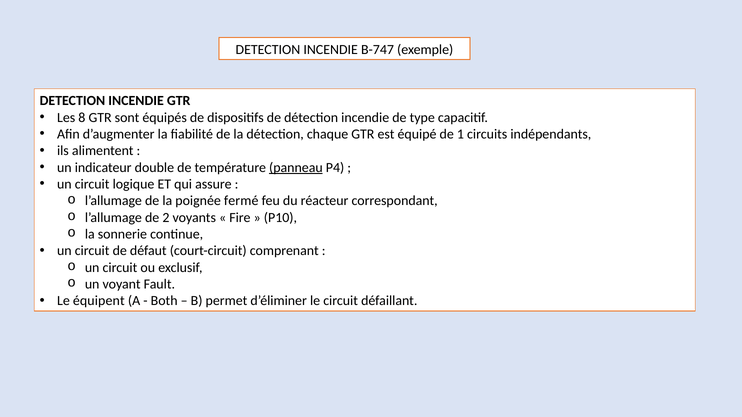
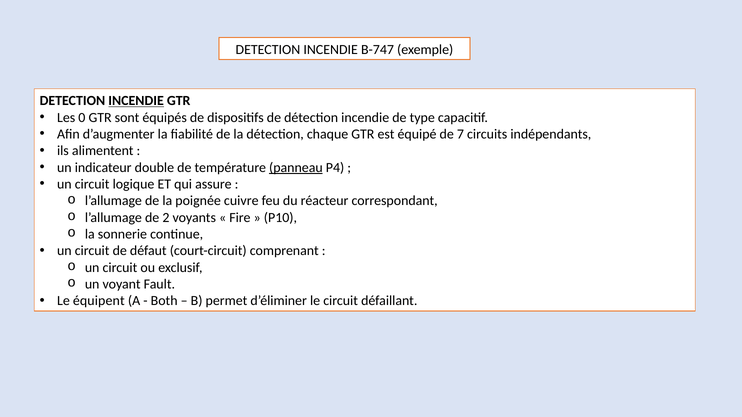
INCENDIE underline: none -> present (136, 101)
8: 8 -> 0 (82, 118)
1: 1 -> 7 (460, 134)
fermé: fermé -> cuivre (241, 201)
